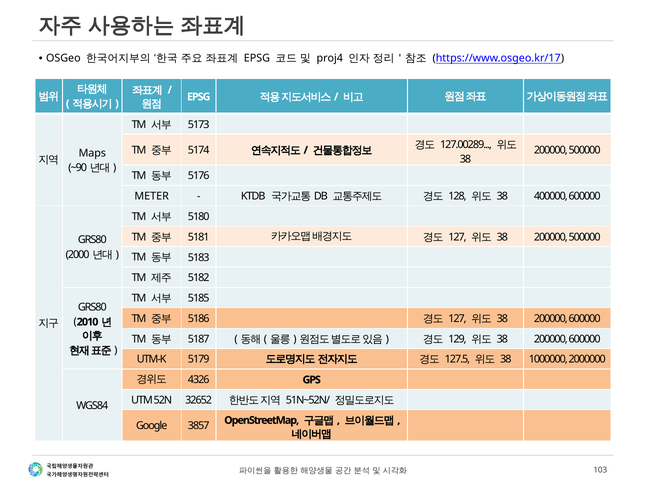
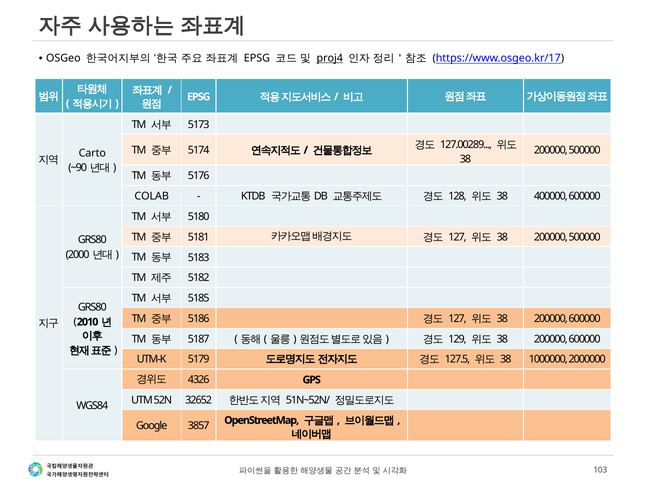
proj4 underline: none -> present (330, 58)
Maps: Maps -> Carto (92, 153)
METER: METER -> COLAB (152, 196)
